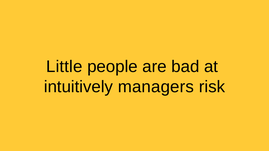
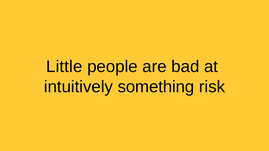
managers: managers -> something (156, 87)
